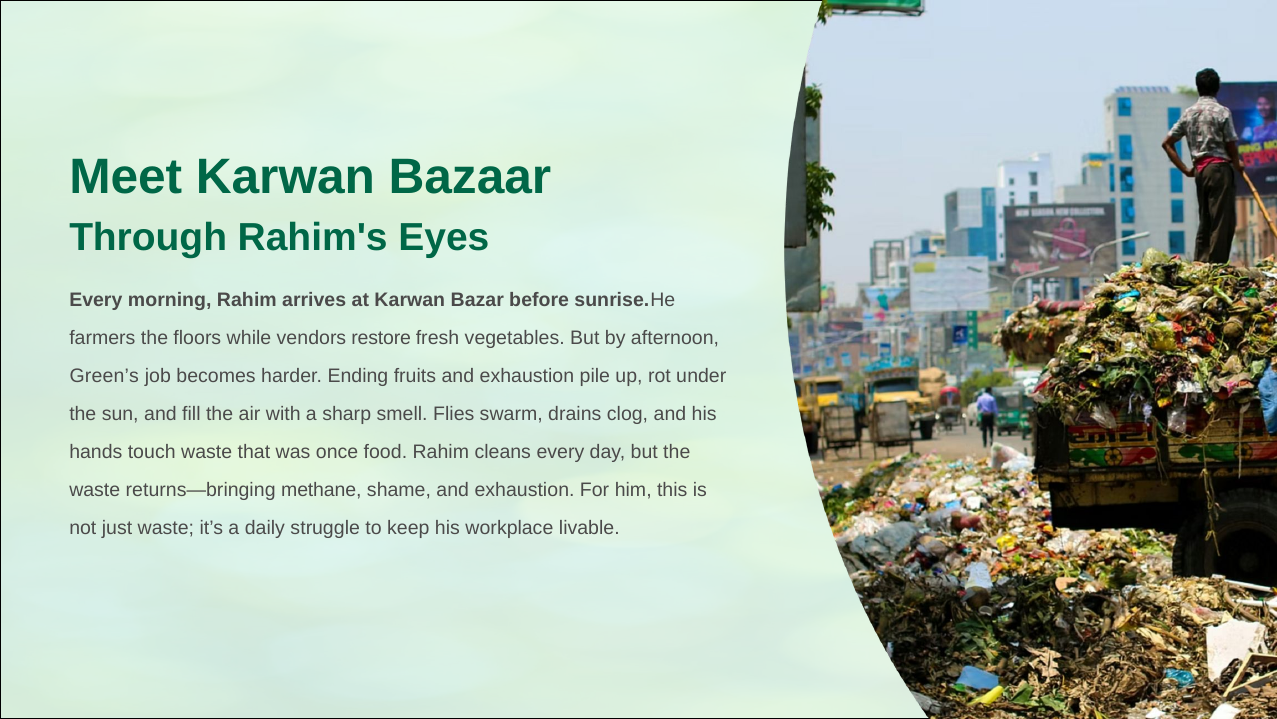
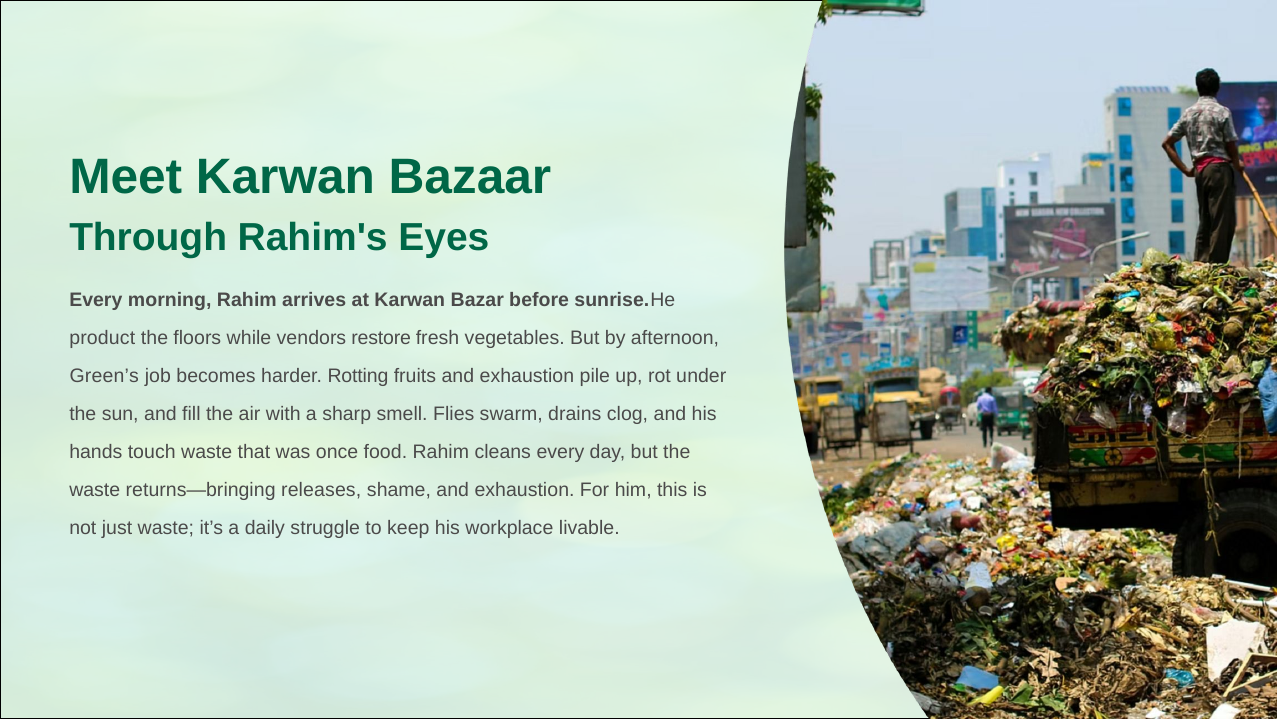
farmers: farmers -> product (102, 338)
Ending: Ending -> Rotting (358, 376)
methane: methane -> releases (321, 490)
